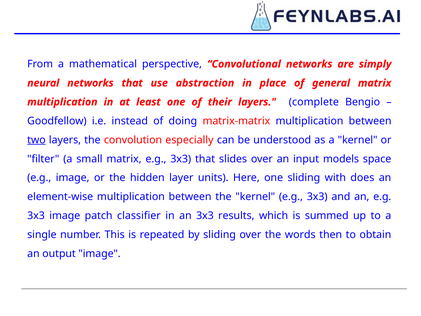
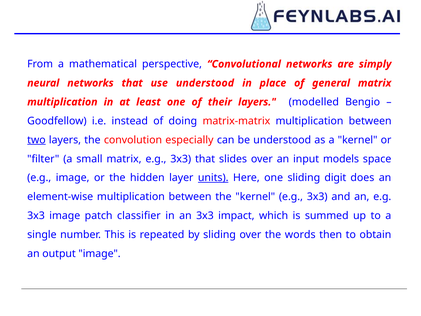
use abstraction: abstraction -> understood (205, 83)
complete: complete -> modelled (314, 102)
units underline: none -> present (213, 178)
with: with -> digit (335, 178)
results: results -> impact (236, 216)
